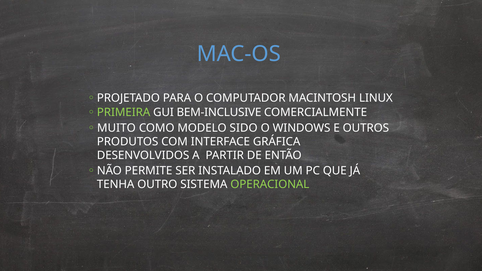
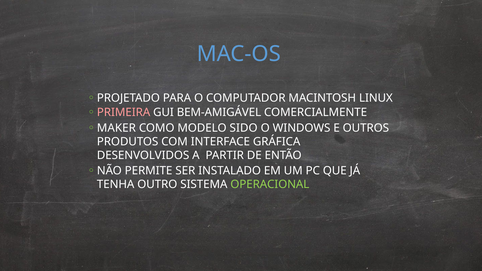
PRIMEIRA colour: light green -> pink (124, 112)
BEM-INCLUSIVE: BEM-INCLUSIVE -> BEM-AMIGÁVEL (219, 112)
MUITO: MUITO -> MAKER (116, 128)
